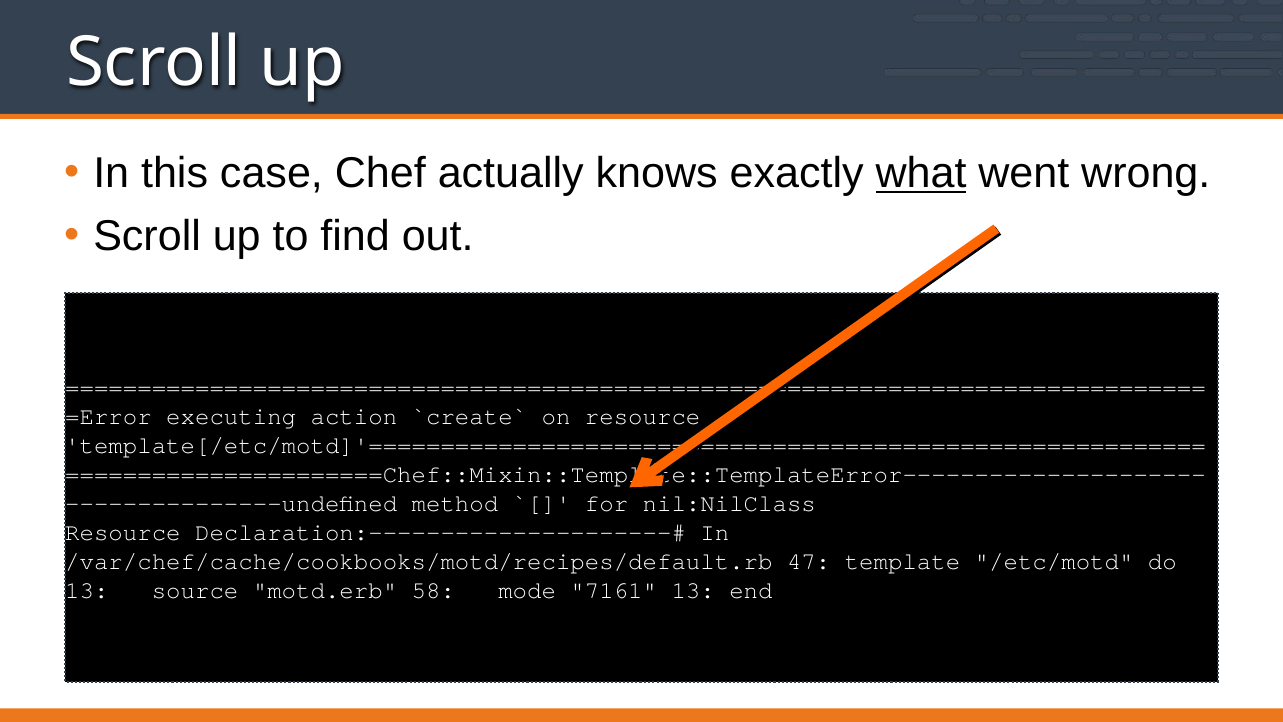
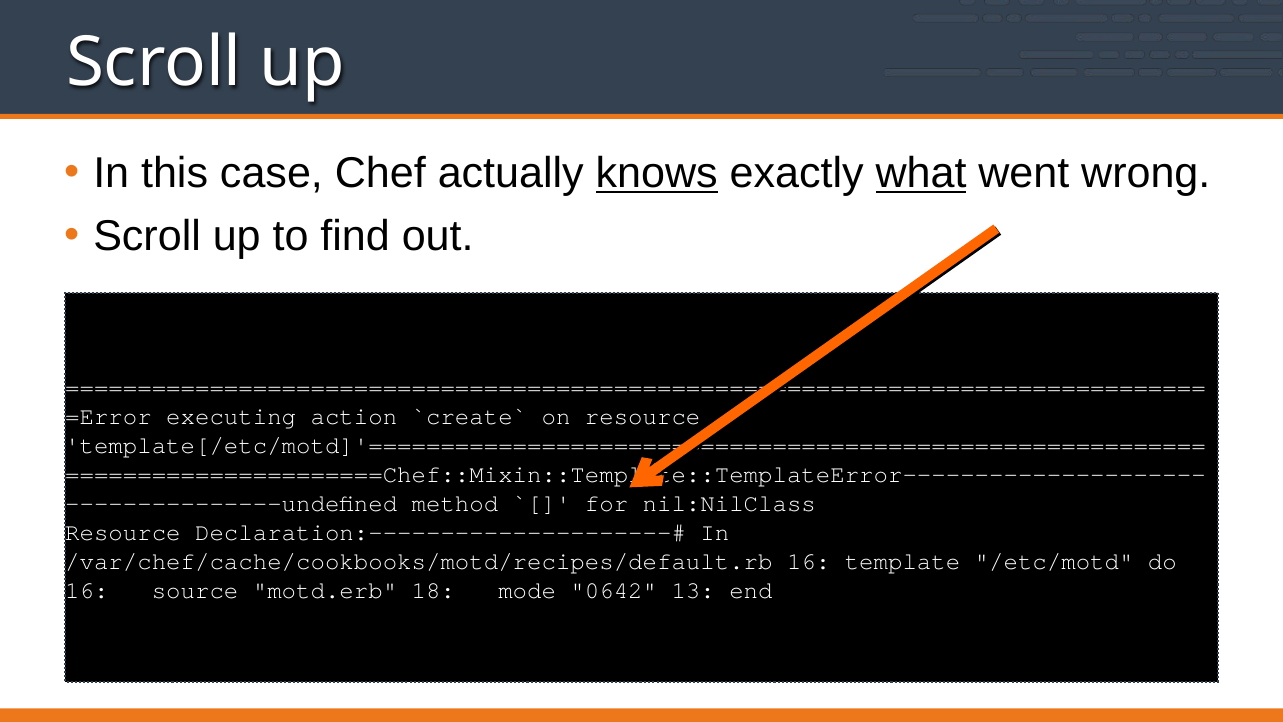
knows underline: none -> present (657, 173)
/var/chef/cache/cookbooks/motd/recipes/default.rb 47: 47 -> 16 (809, 561)
13: 13 -> 16 (87, 590)
58: 58 -> 18 (433, 590)
7161: 7161 -> 0642 (614, 590)
